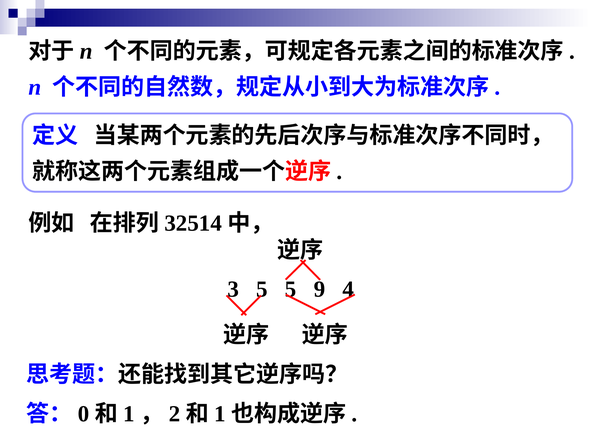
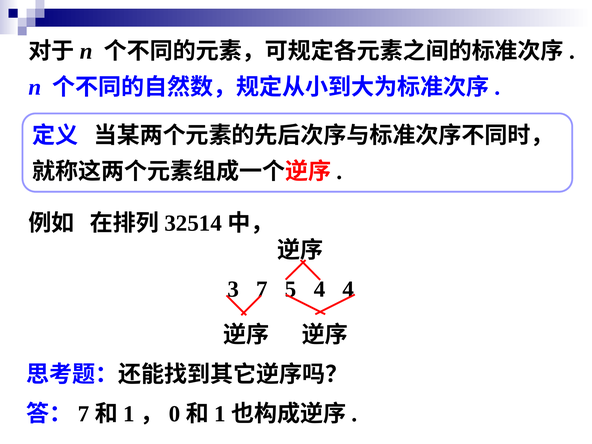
3 5: 5 -> 7 (262, 289)
5 9: 9 -> 4 (319, 289)
0: 0 -> 7 (84, 414)
2: 2 -> 0 (174, 414)
